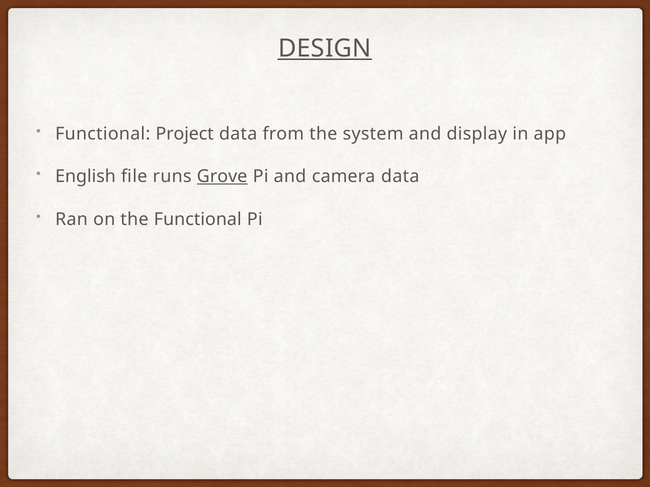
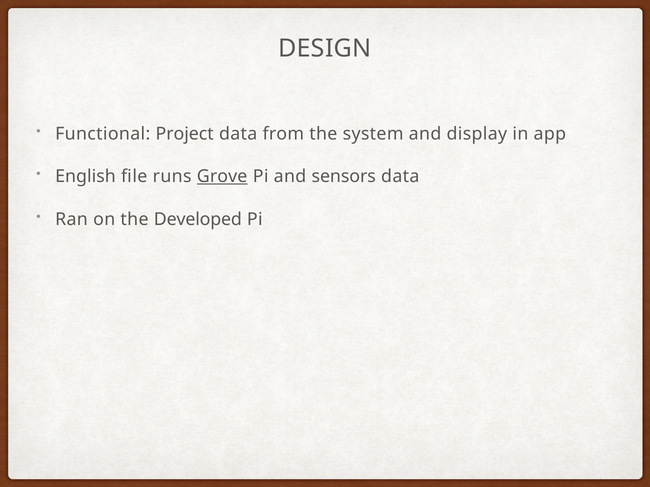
DESIGN underline: present -> none (325, 49)
camera: camera -> sensors (344, 177)
the Functional: Functional -> Developed (198, 220)
